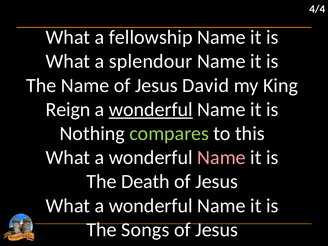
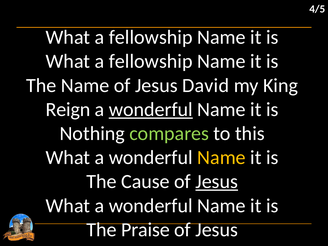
4/4: 4/4 -> 4/5 (317, 9)
splendour: splendour -> fellowship (151, 61)
Name colour: pink -> yellow (221, 158)
Death: Death -> Cause (145, 182)
Jesus underline: none -> present (217, 182)
Songs: Songs -> Praise (145, 230)
